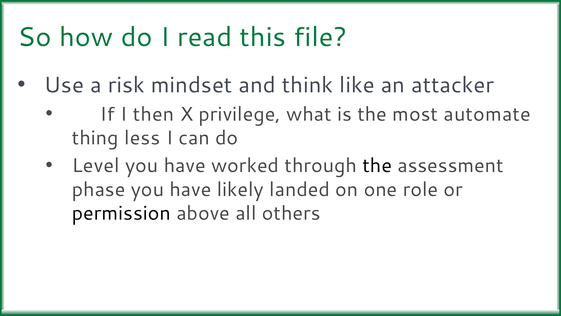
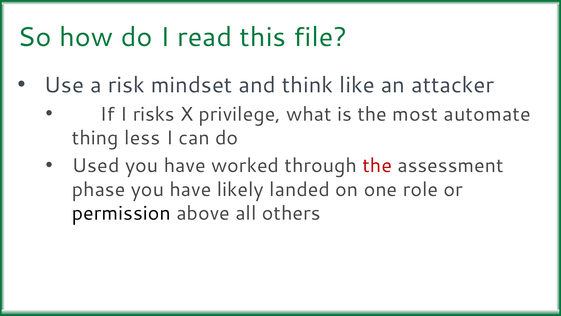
then: then -> risks (154, 114)
Level: Level -> Used (96, 165)
the colour: black -> red (377, 165)
